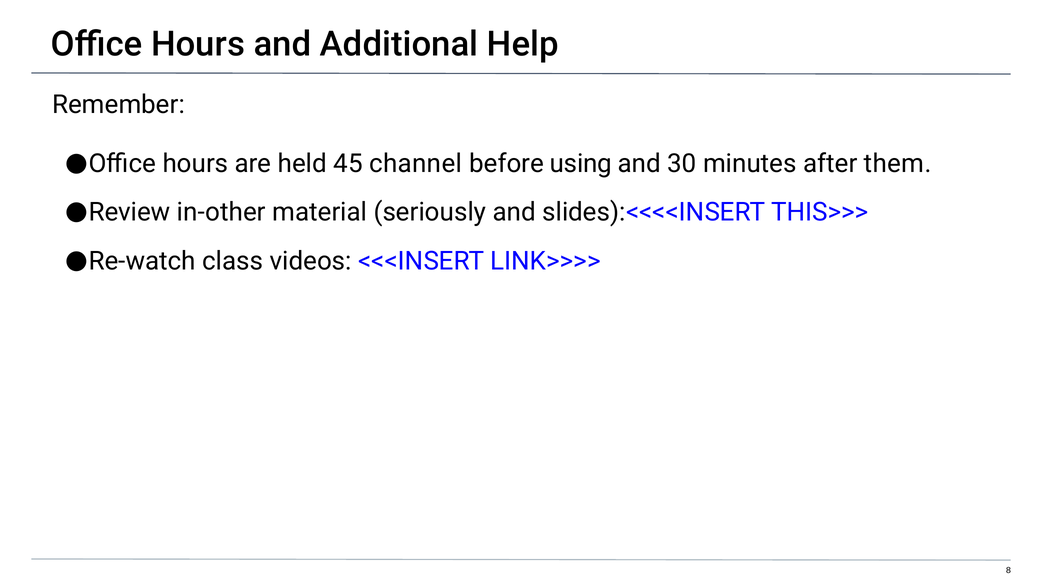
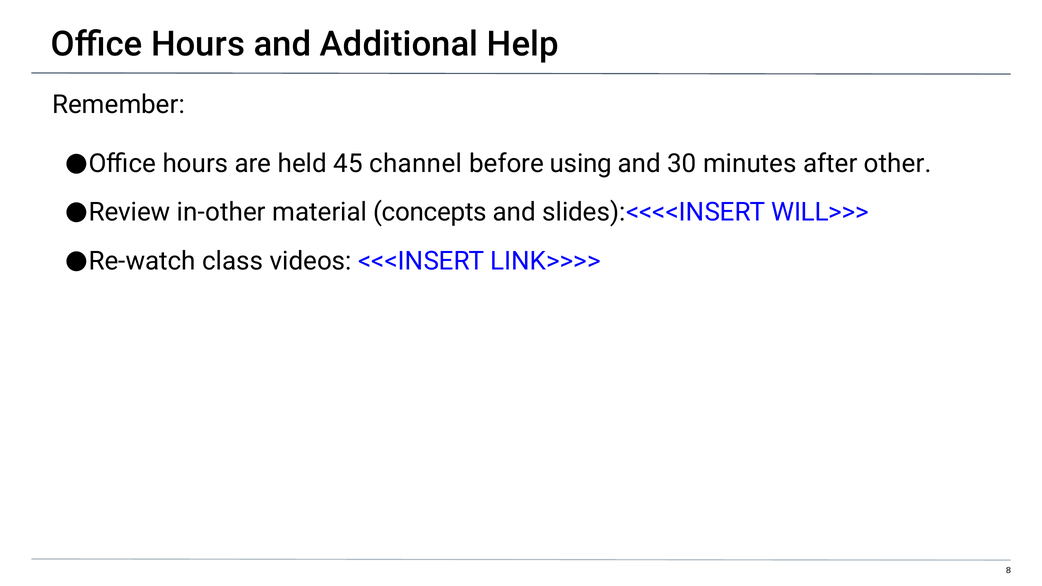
them: them -> other (898, 164)
seriously: seriously -> concepts (430, 212)
THIS>>>: THIS>>> -> WILL>>> (820, 212)
